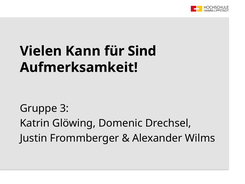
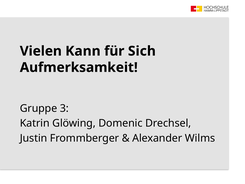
Sind: Sind -> Sich (142, 51)
